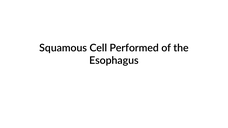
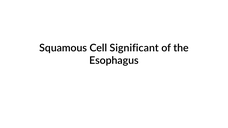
Performed: Performed -> Significant (134, 48)
